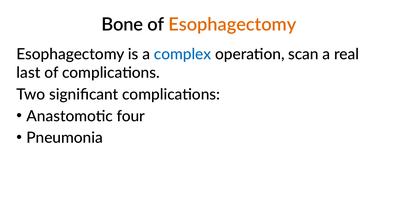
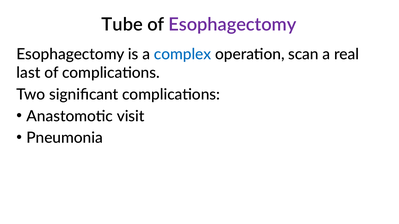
Bone: Bone -> Tube (122, 25)
Esophagectomy colour: orange -> purple (232, 25)
four: four -> visit (131, 116)
